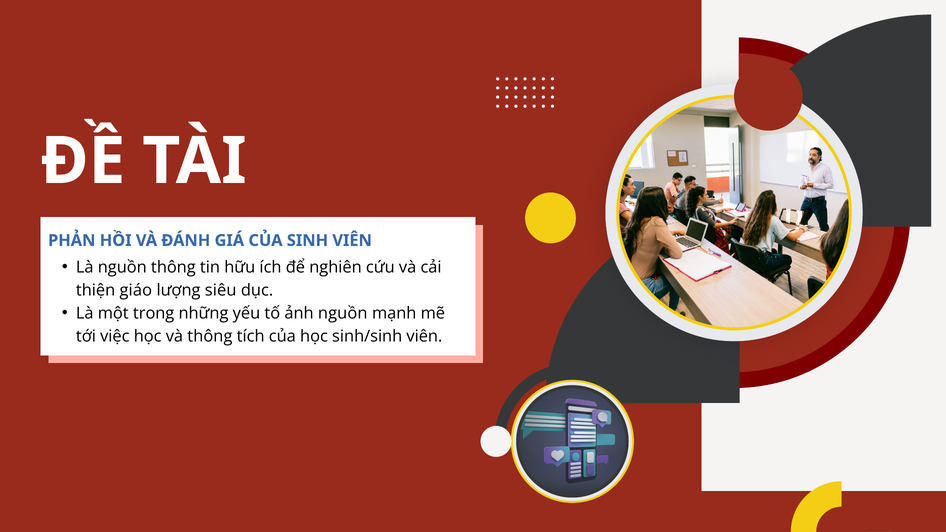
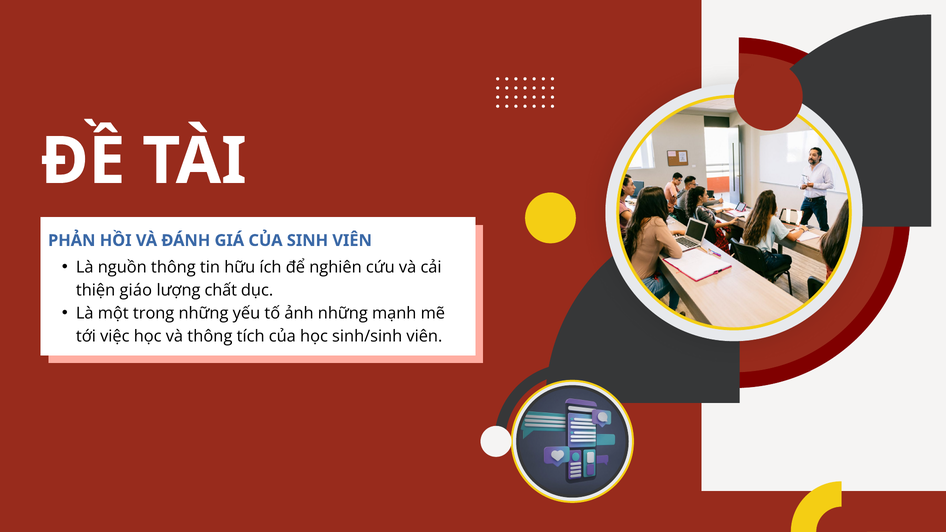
siêu: siêu -> chất (221, 290)
ảnh nguồn: nguồn -> những (343, 313)
